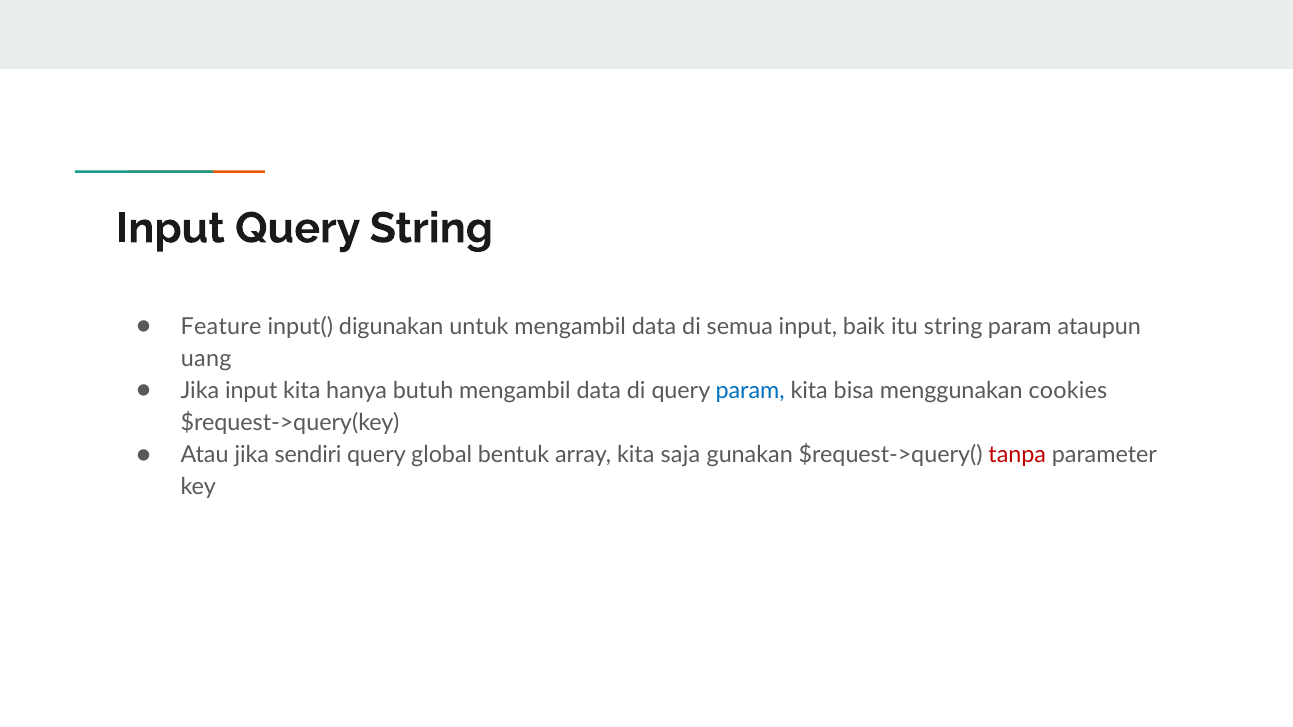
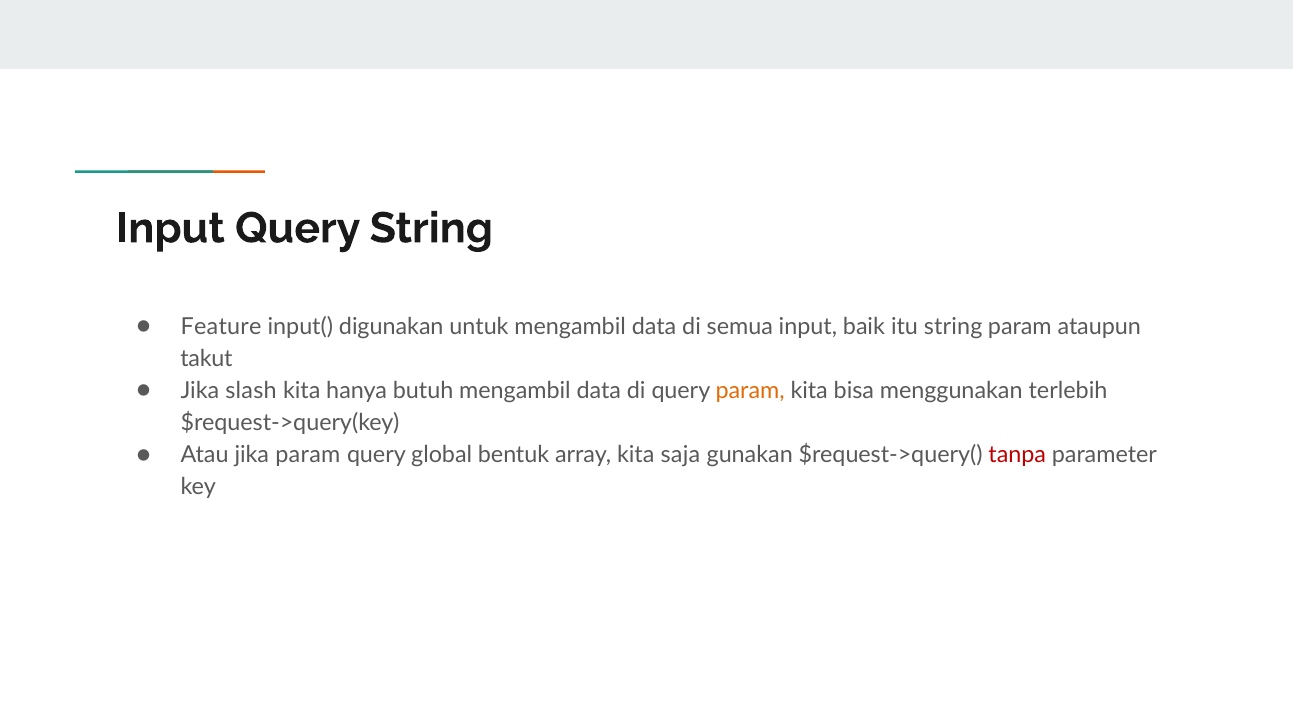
uang: uang -> takut (206, 359)
Jika input: input -> slash (251, 391)
param colour: blue -> orange (750, 391)
cookies: cookies -> terlebih (1068, 391)
jika sendiri: sendiri -> param (308, 455)
